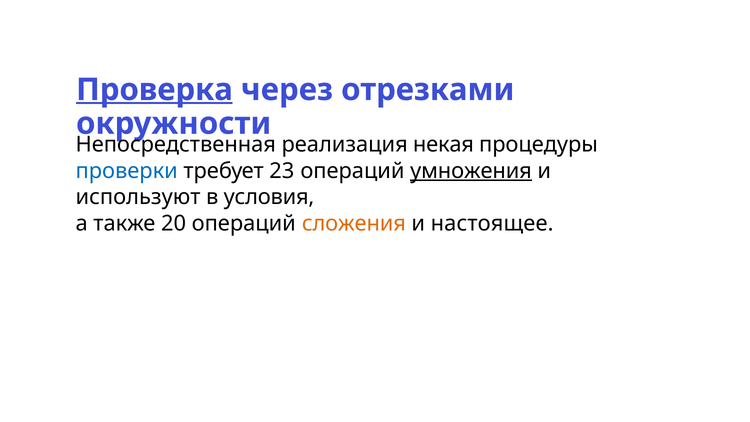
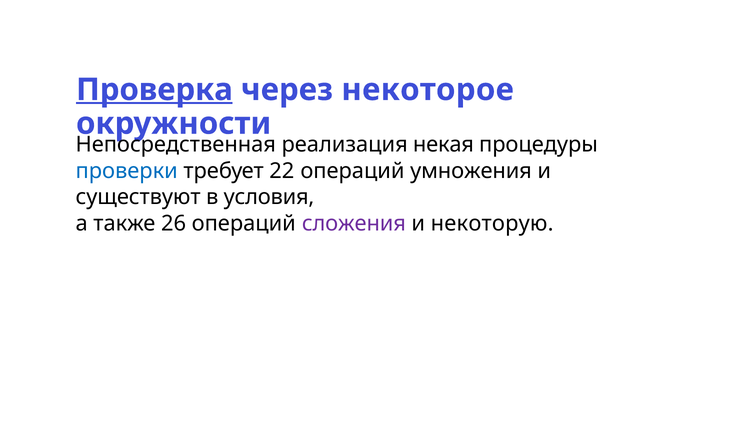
отрезками: отрезками -> некоторое (428, 90)
23: 23 -> 22 (282, 171)
умножения underline: present -> none (471, 171)
используют: используют -> существуют (138, 197)
20: 20 -> 26 (174, 223)
сложения colour: orange -> purple (354, 223)
настоящее: настоящее -> некоторую (492, 223)
